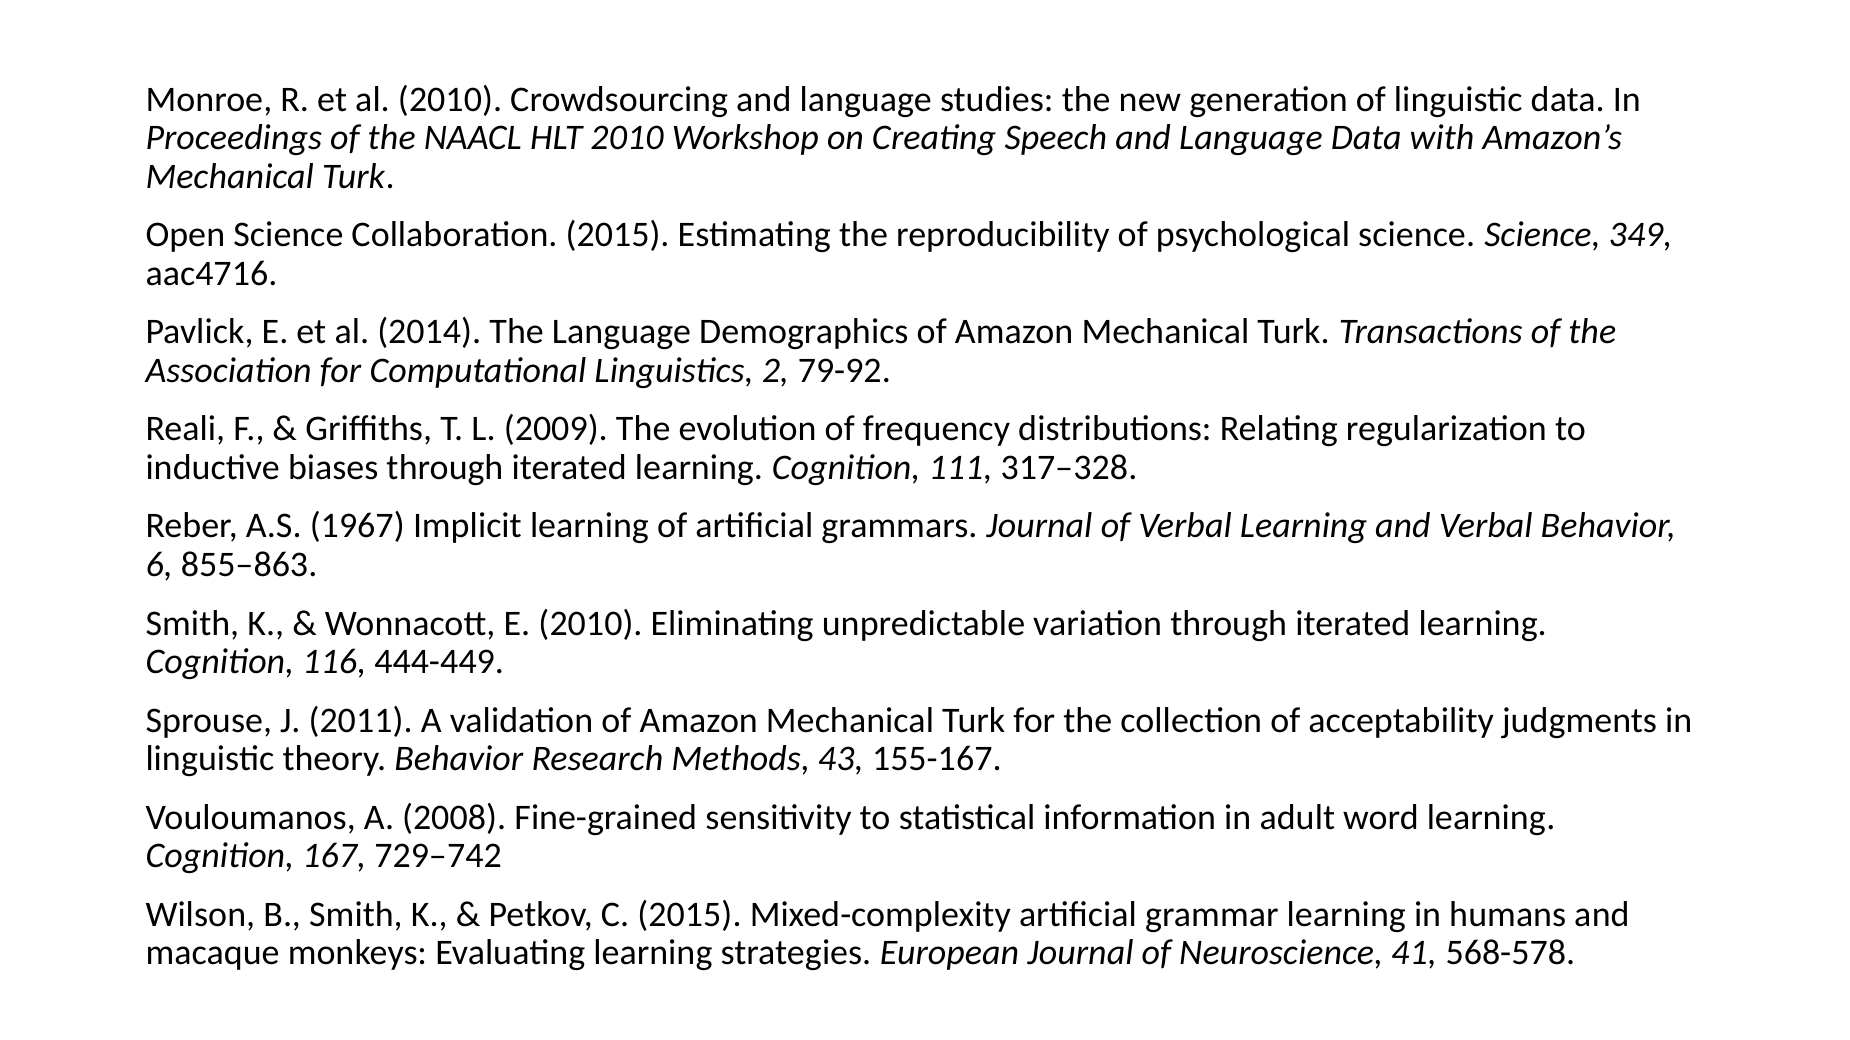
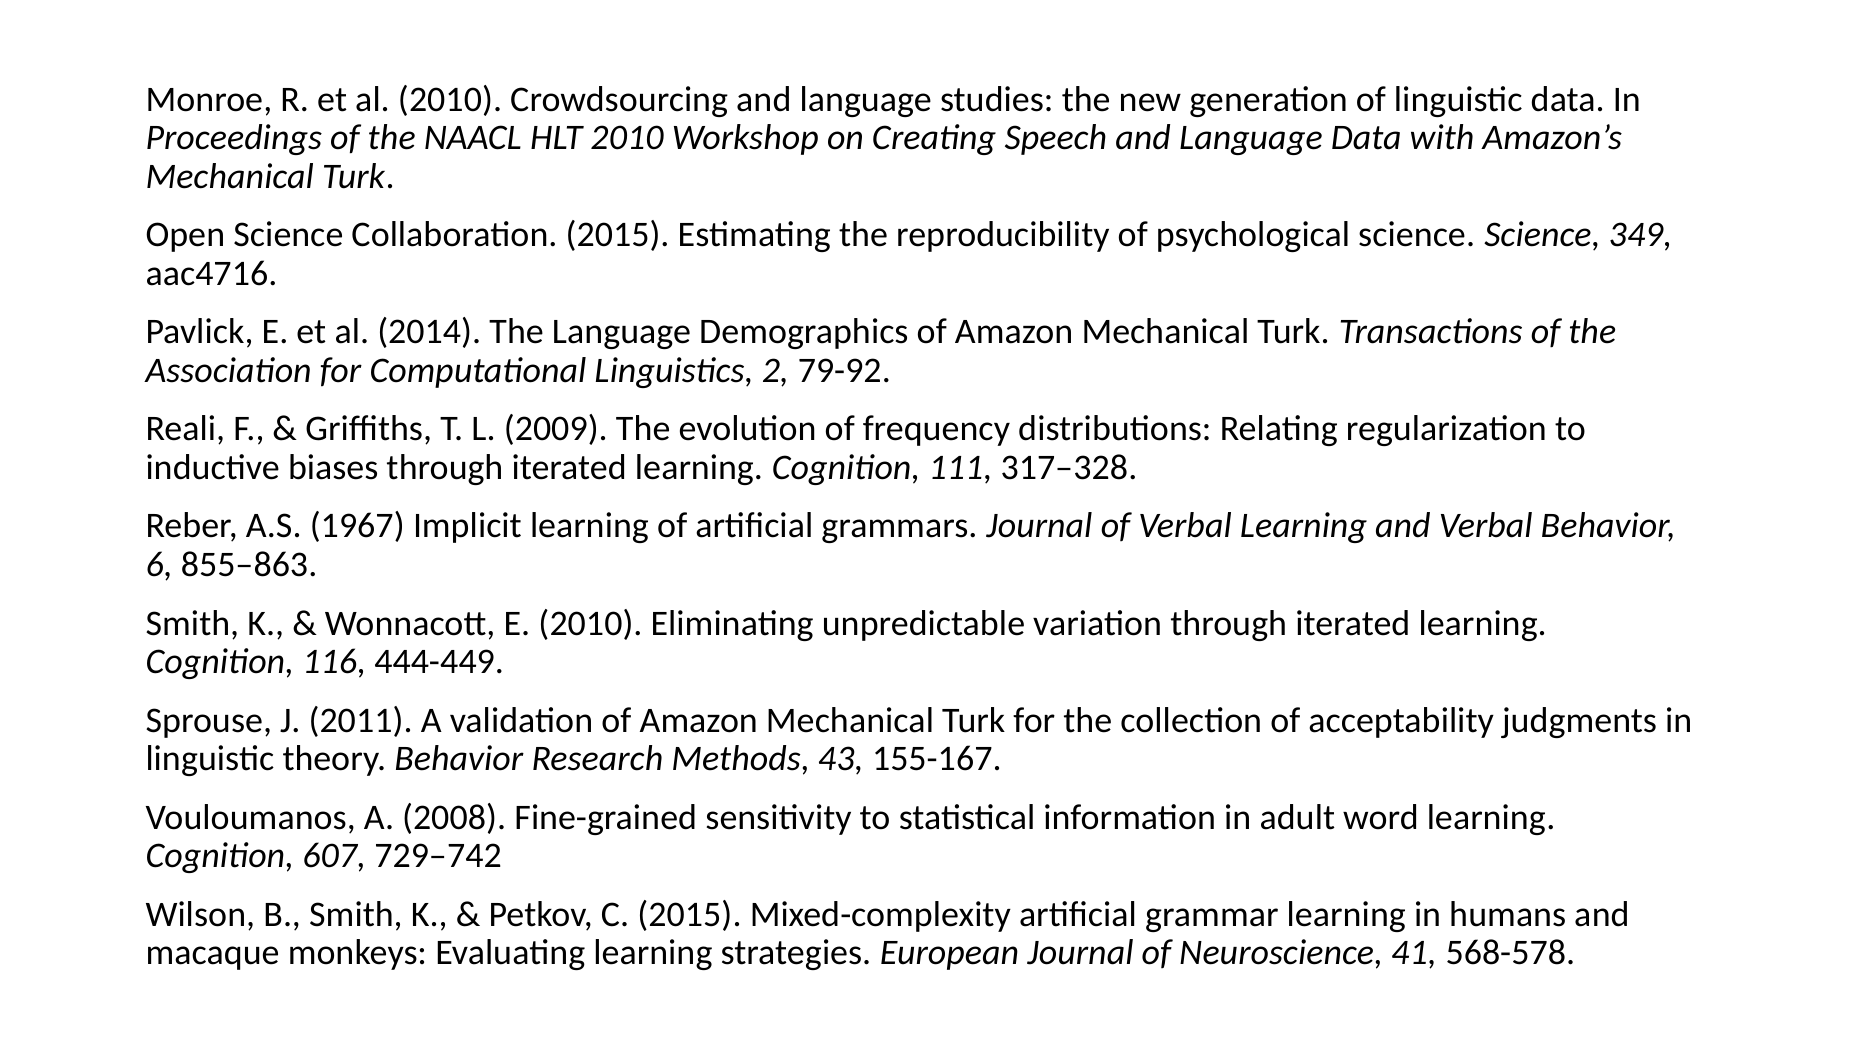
167: 167 -> 607 (334, 857)
